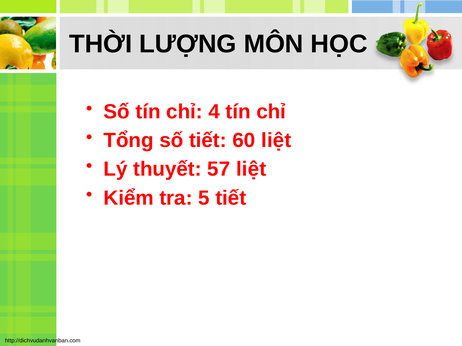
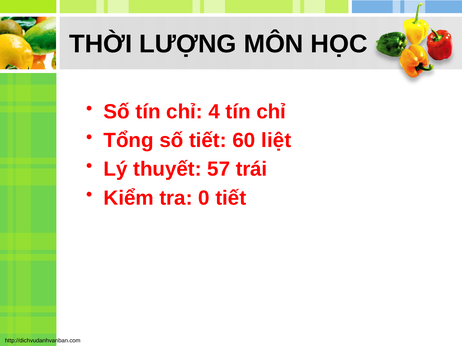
57 liệt: liệt -> trái (251, 169)
5: 5 -> 0 (204, 198)
